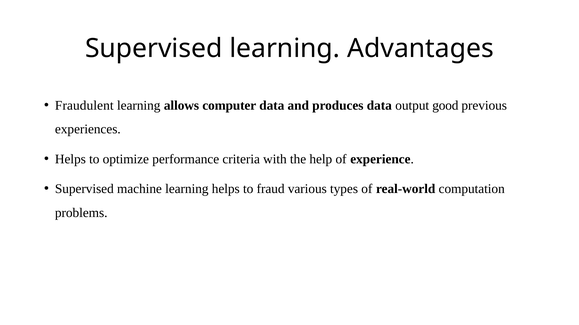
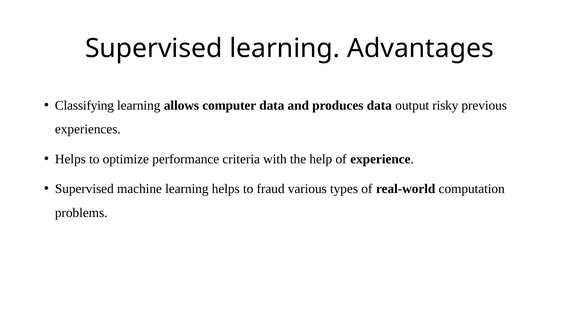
Fraudulent: Fraudulent -> Classifying (84, 106)
good: good -> risky (445, 106)
